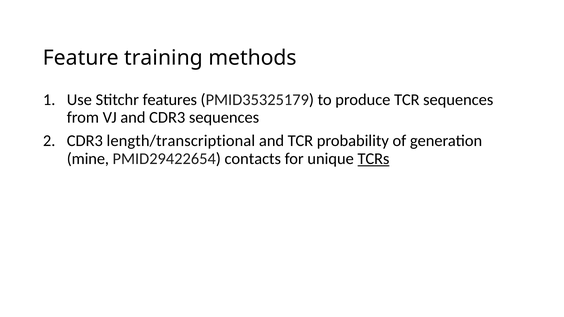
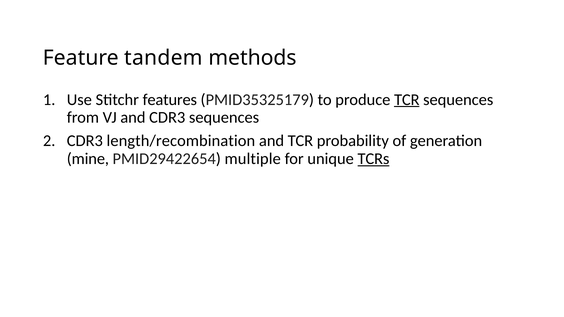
training: training -> tandem (163, 58)
TCR underline: none -> present (407, 100)
length/transcriptional: length/transcriptional -> length/recombination (181, 141)
contacts: contacts -> multiple (253, 159)
